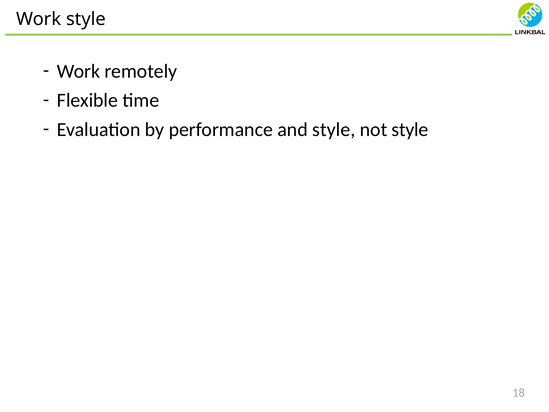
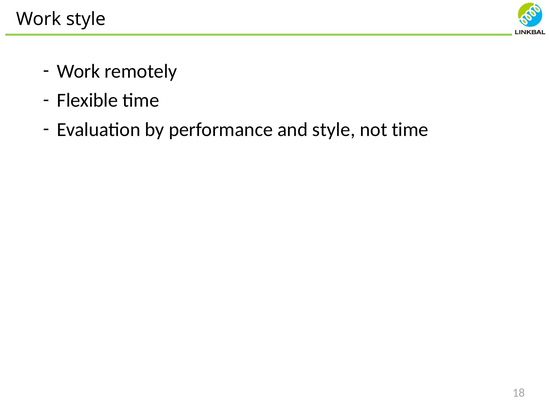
not style: style -> time (410, 129)
